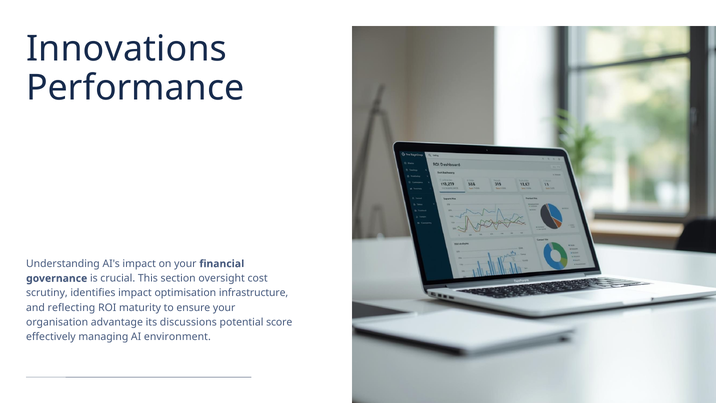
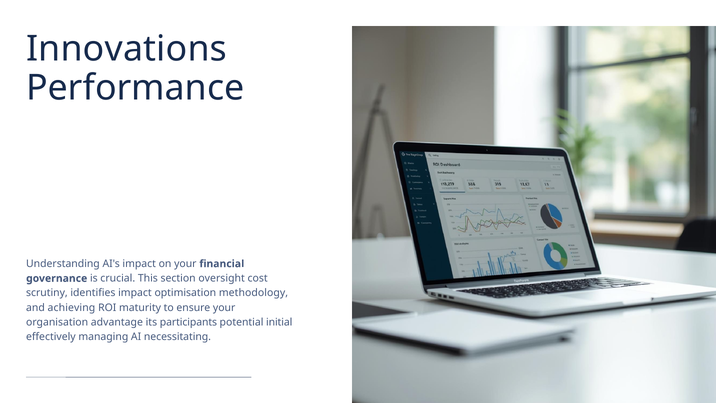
infrastructure: infrastructure -> methodology (254, 293)
reflecting: reflecting -> achieving (71, 307)
discussions: discussions -> participants (188, 322)
score: score -> initial (279, 322)
environment: environment -> necessitating (177, 337)
